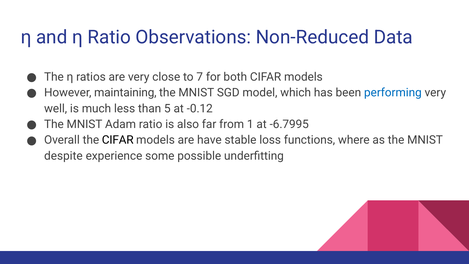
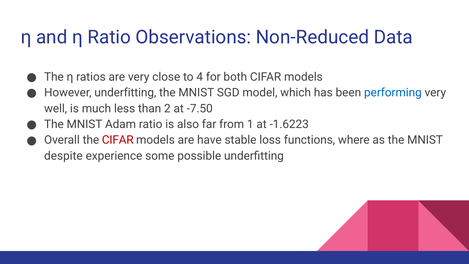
7: 7 -> 4 (200, 77)
However maintaining: maintaining -> underfitting (125, 93)
5: 5 -> 2 (167, 108)
-0.12: -0.12 -> -7.50 (200, 108)
-6.7995: -6.7995 -> -1.6223 (289, 124)
CIFAR colour: black -> red (118, 140)
